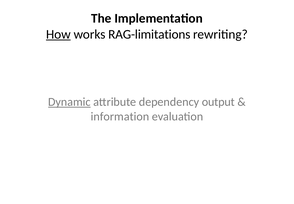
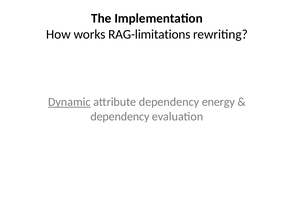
How underline: present -> none (58, 34)
output: output -> energy (218, 102)
information: information -> dependency (120, 116)
